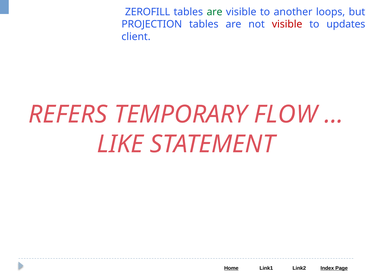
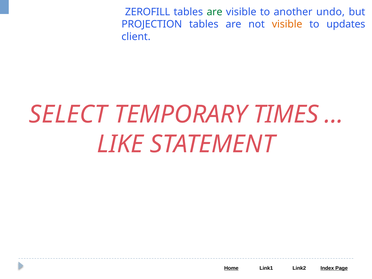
loops: loops -> undo (330, 12)
visible colour: red -> orange (287, 24)
REFERS: REFERS -> SELECT (68, 115)
FLOW: FLOW -> TIMES (286, 115)
